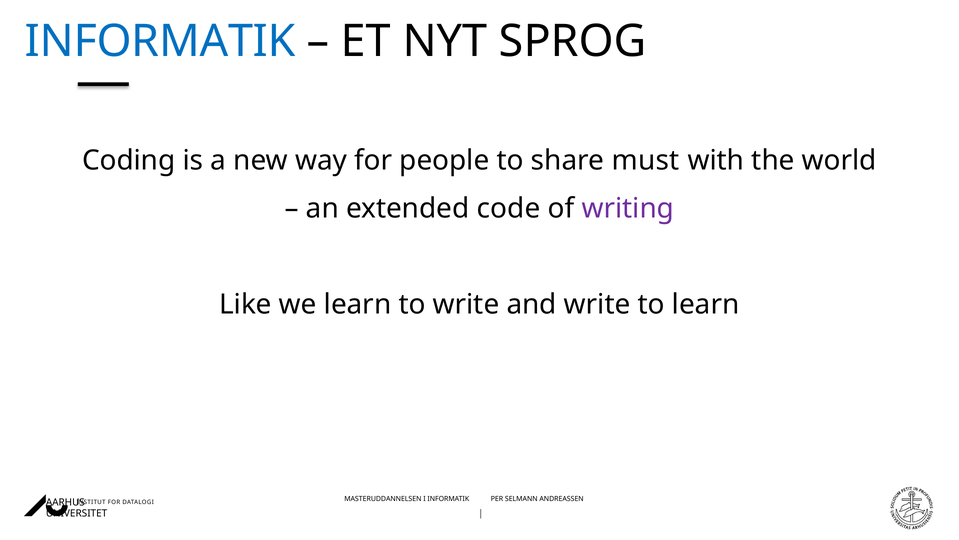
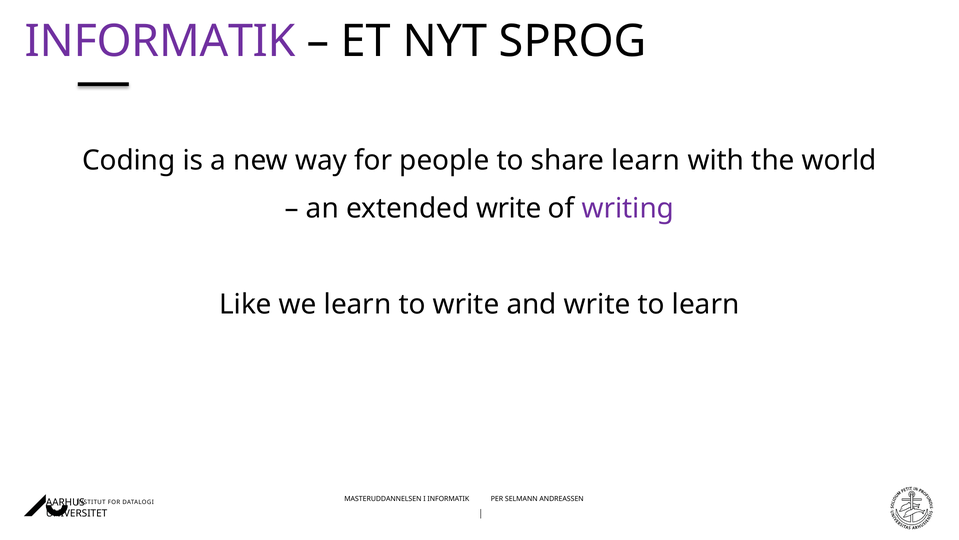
INFORMATIK colour: blue -> purple (160, 42)
share must: must -> learn (646, 160)
extended code: code -> write (509, 208)
